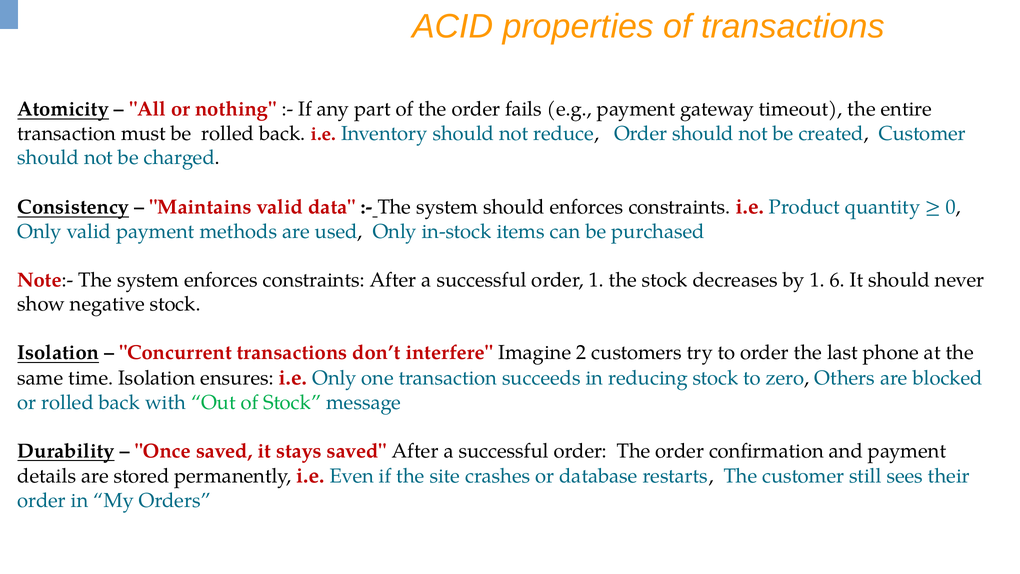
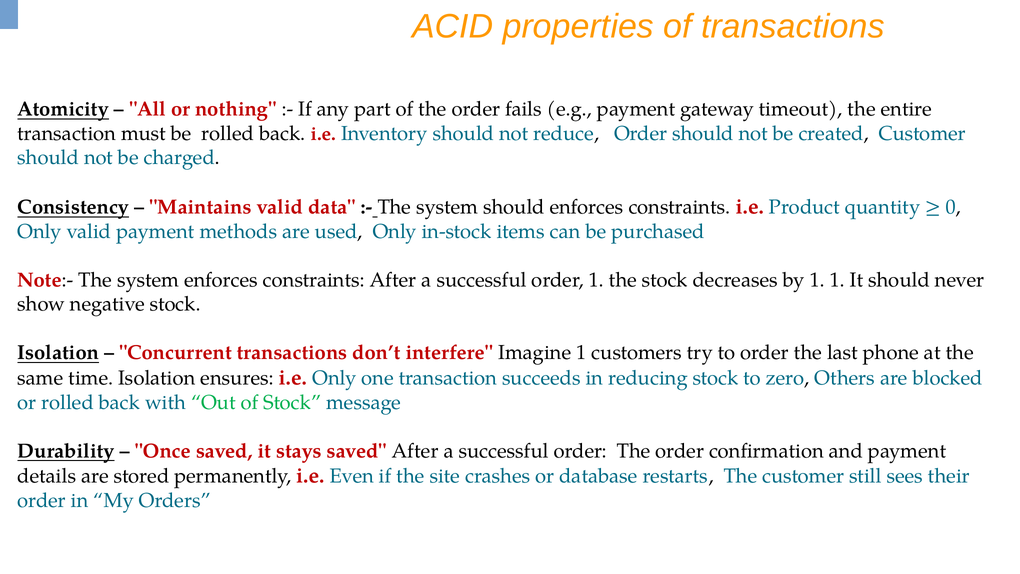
1 6: 6 -> 1 (837, 280)
Imagine 2: 2 -> 1 (581, 353)
